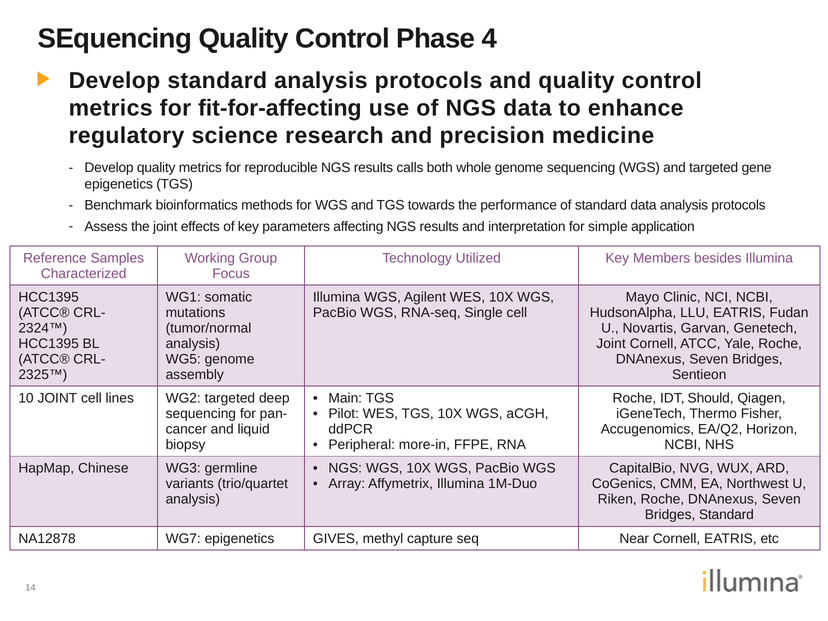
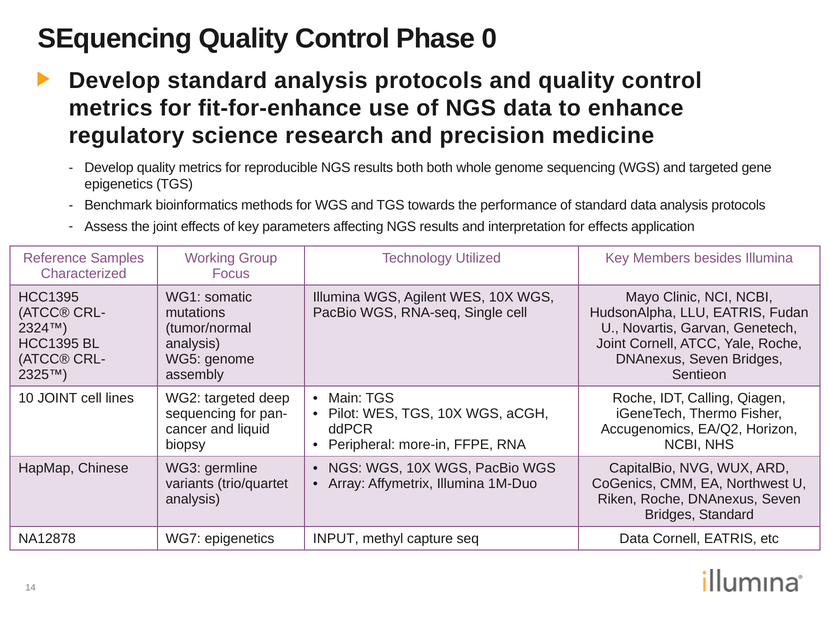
4: 4 -> 0 (490, 39)
fit‐for‐affecting: fit‐for‐affecting -> fit‐for‐enhance (280, 108)
results calls: calls -> both (410, 168)
for simple: simple -> effects (608, 227)
Should: Should -> Calling (711, 398)
GIVES: GIVES -> INPUT (336, 539)
seq Near: Near -> Data (634, 539)
